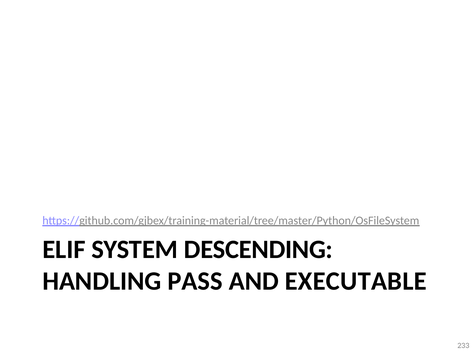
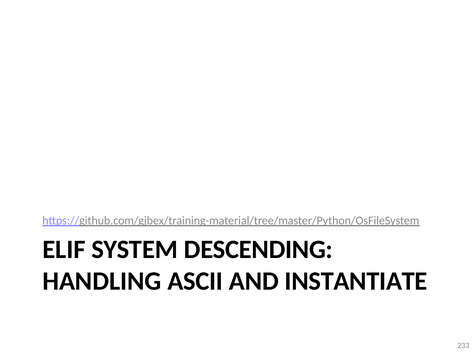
PASS: PASS -> ASCII (195, 281)
EXECUTABLE: EXECUTABLE -> INSTANTIATE (356, 281)
